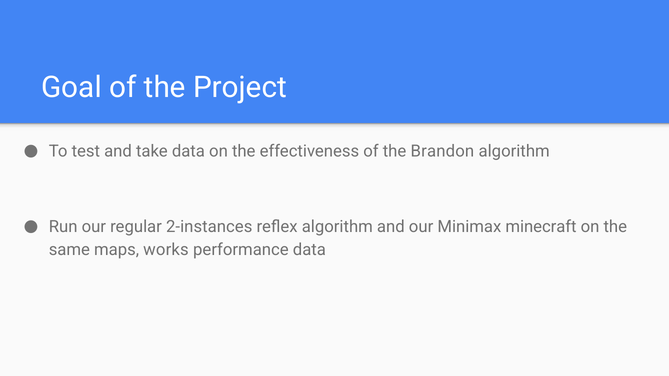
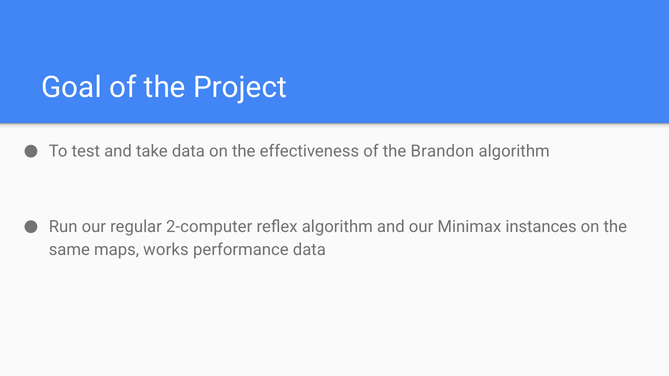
2-instances: 2-instances -> 2-computer (209, 227)
minecraft: minecraft -> instances (541, 227)
